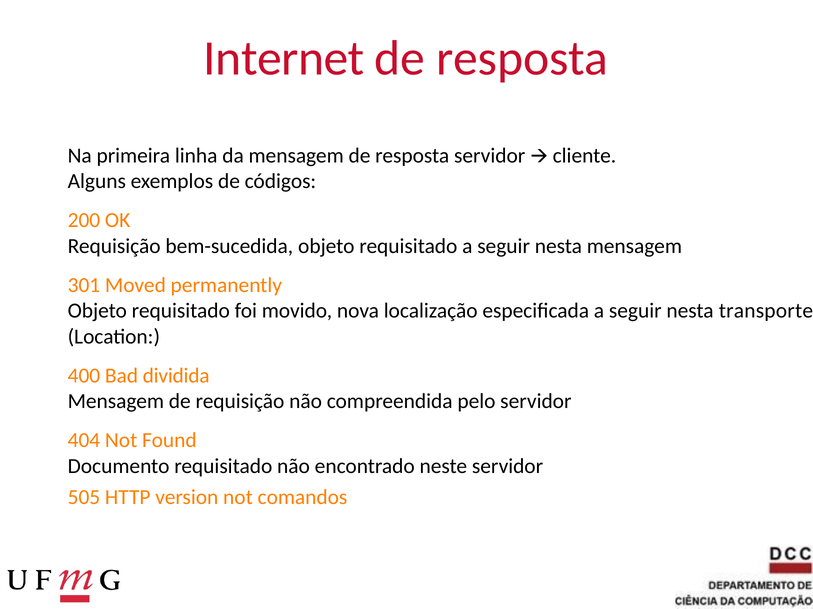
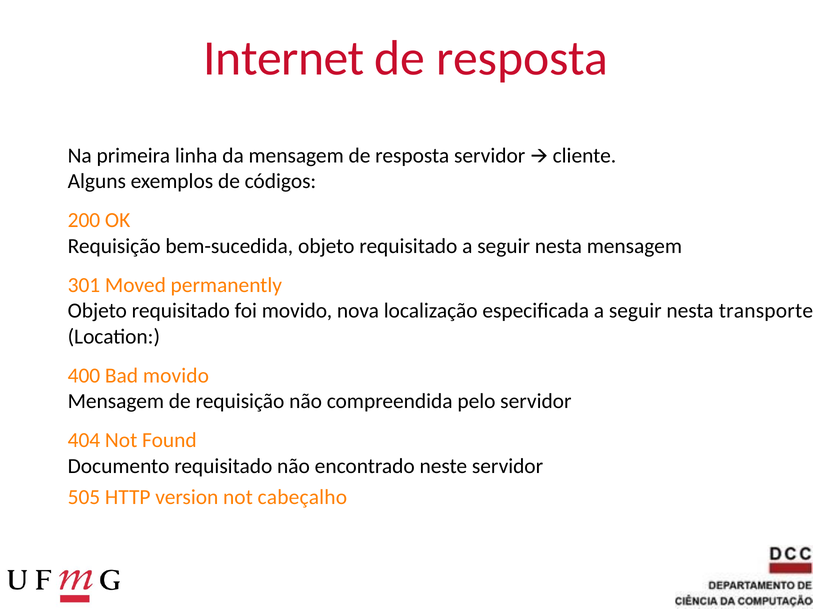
Bad dividida: dividida -> movido (176, 376)
comandos: comandos -> cabeçalho (302, 498)
